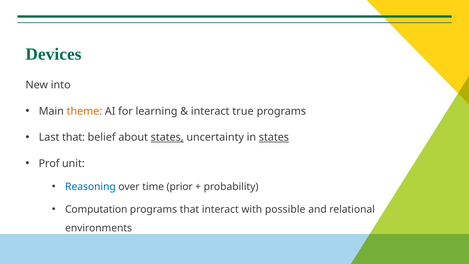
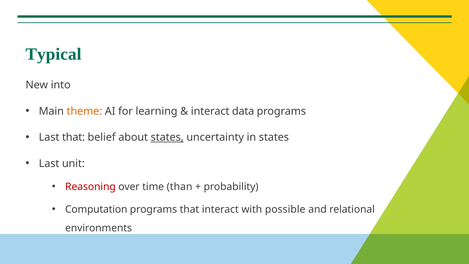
Devices: Devices -> Typical (54, 54)
true: true -> data (243, 111)
states underline: present -> none (274, 137)
Prof: Prof -> Last (49, 163)
Reasoning colour: blue -> red (90, 187)
prior: prior -> than (180, 187)
